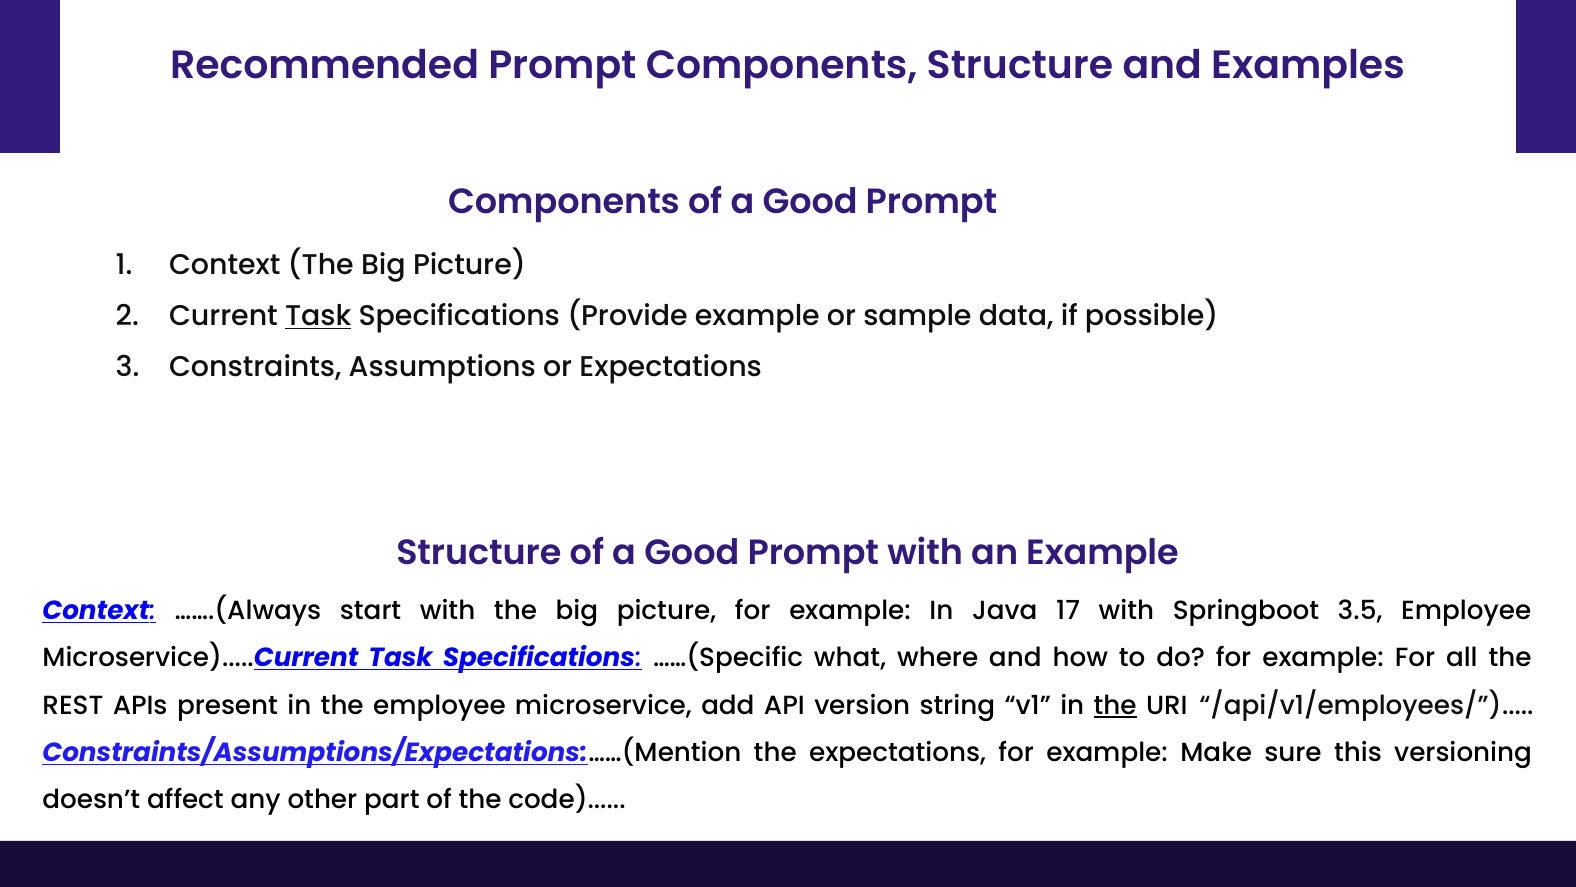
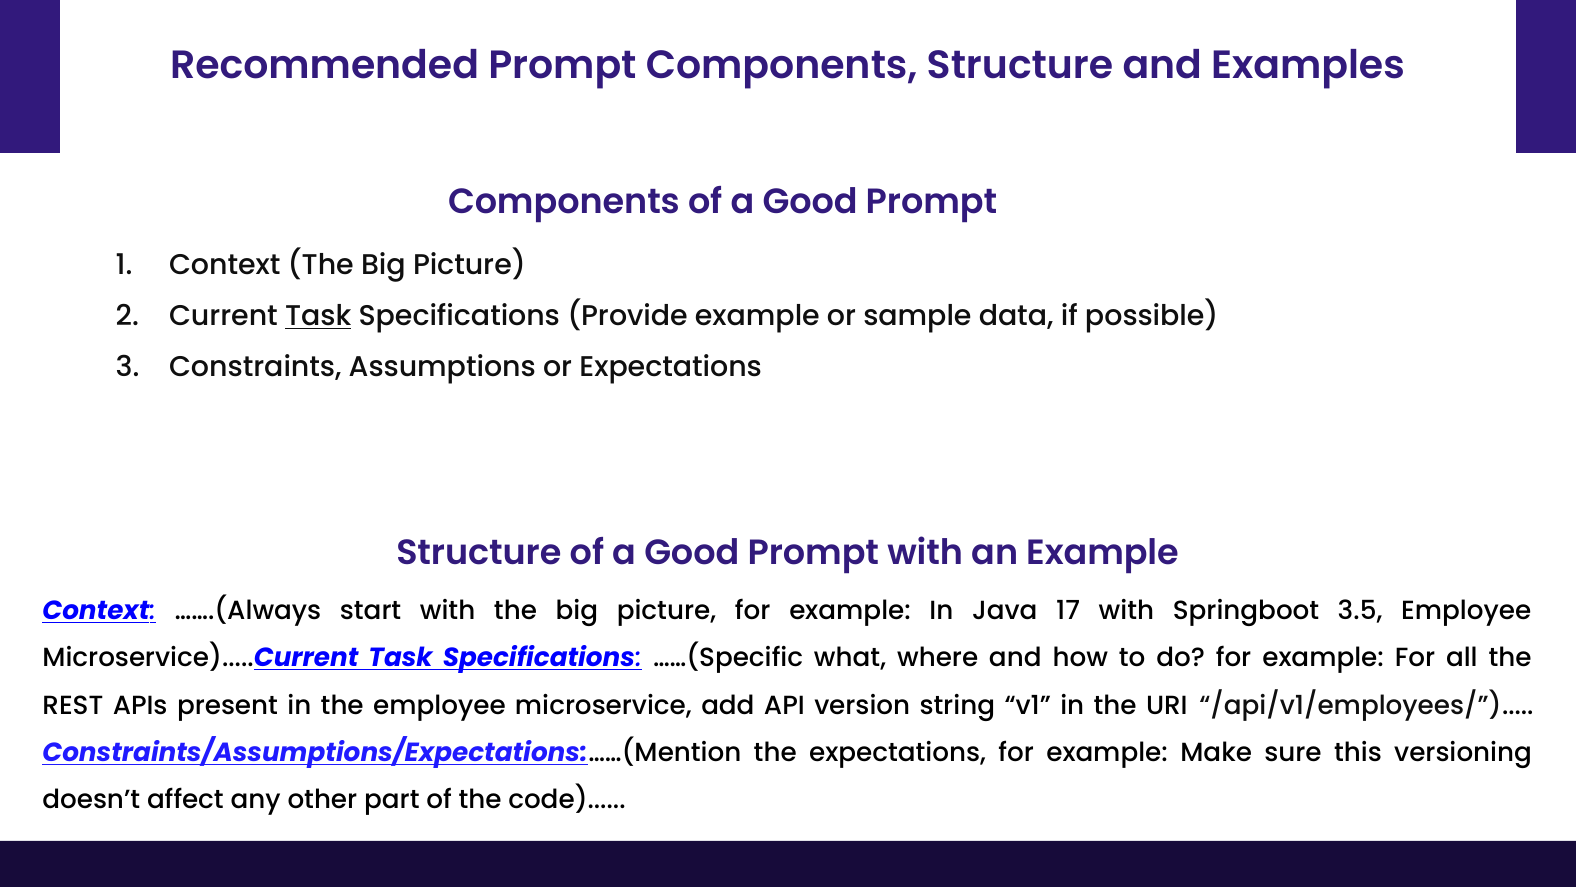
the underline: present -> none (1115, 705)
